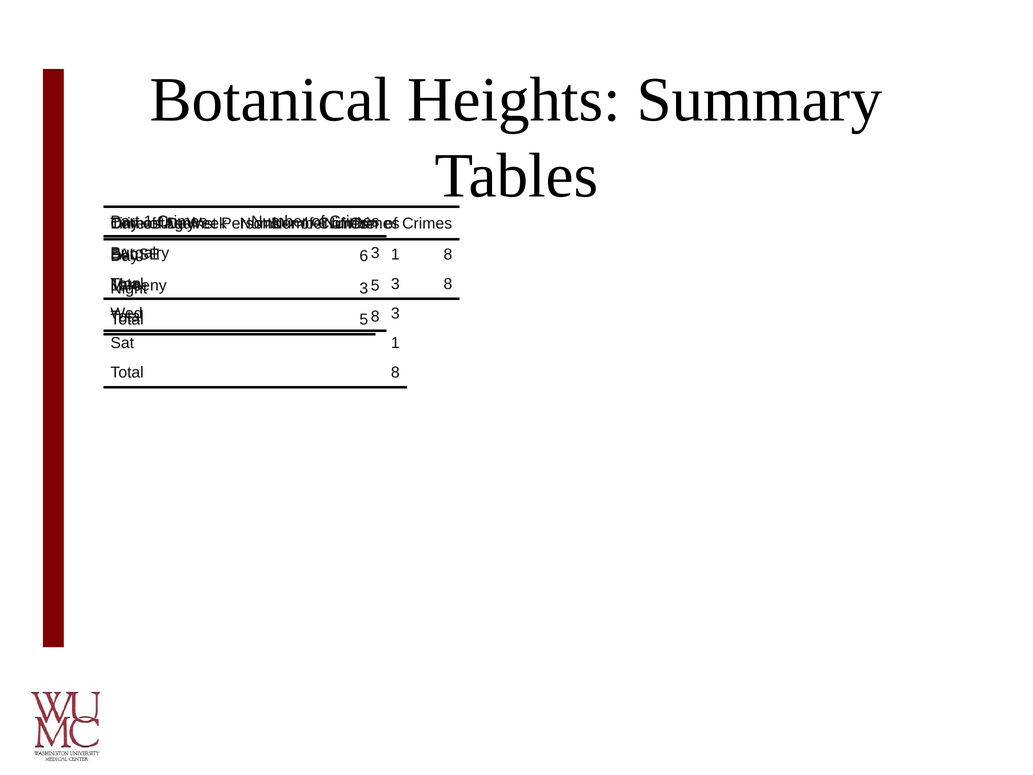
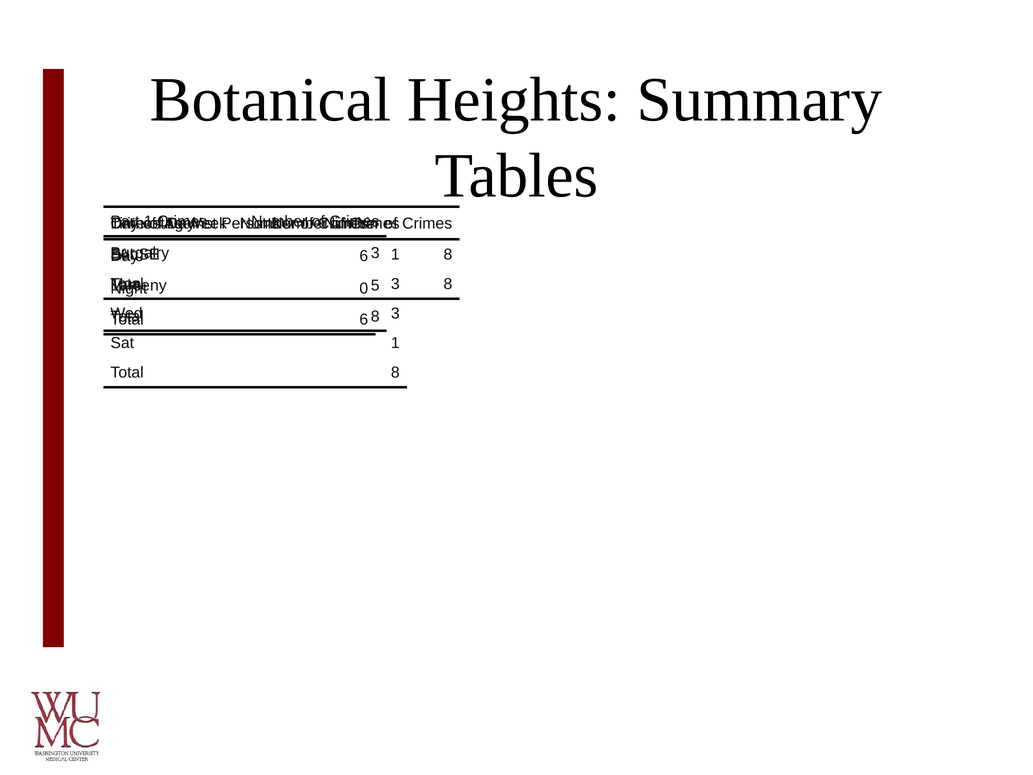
3: 3 -> 0 (364, 289)
5: 5 -> 6 (364, 320)
